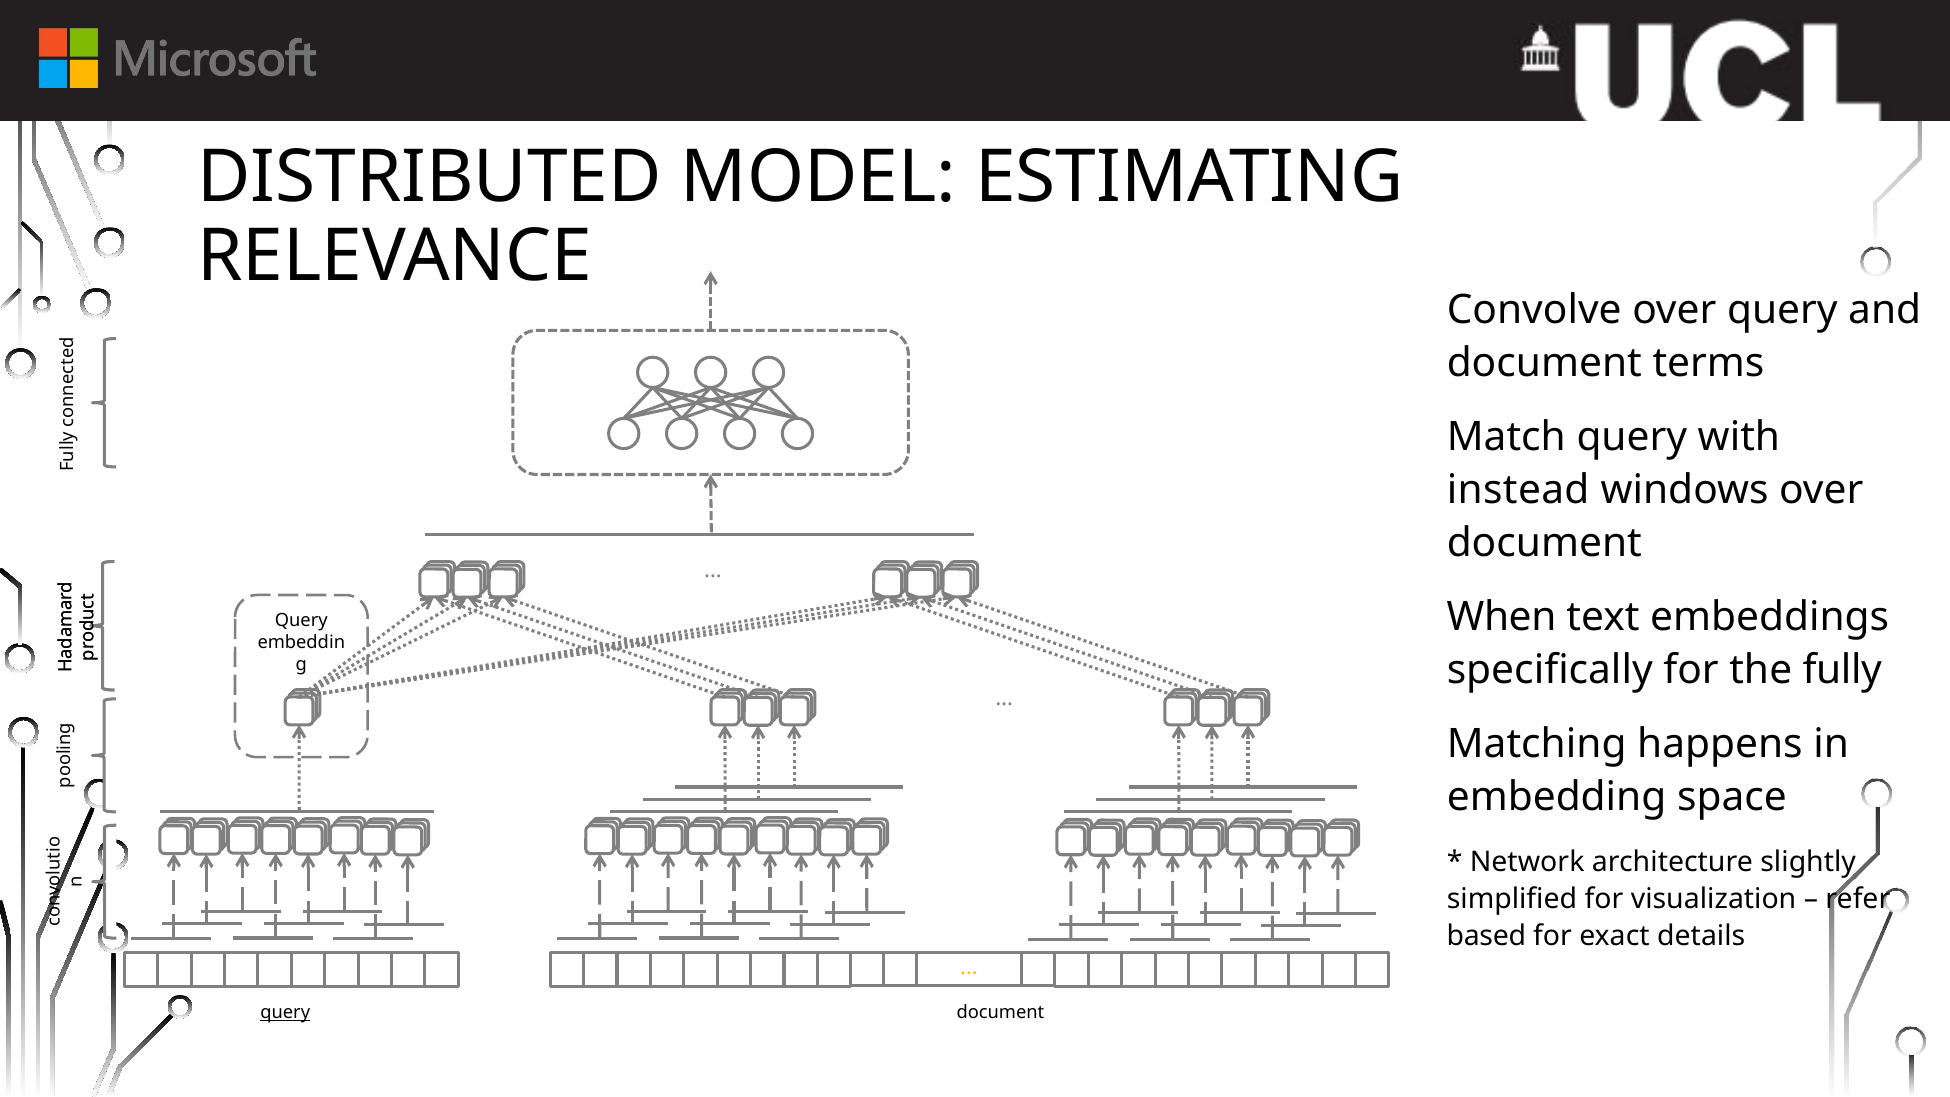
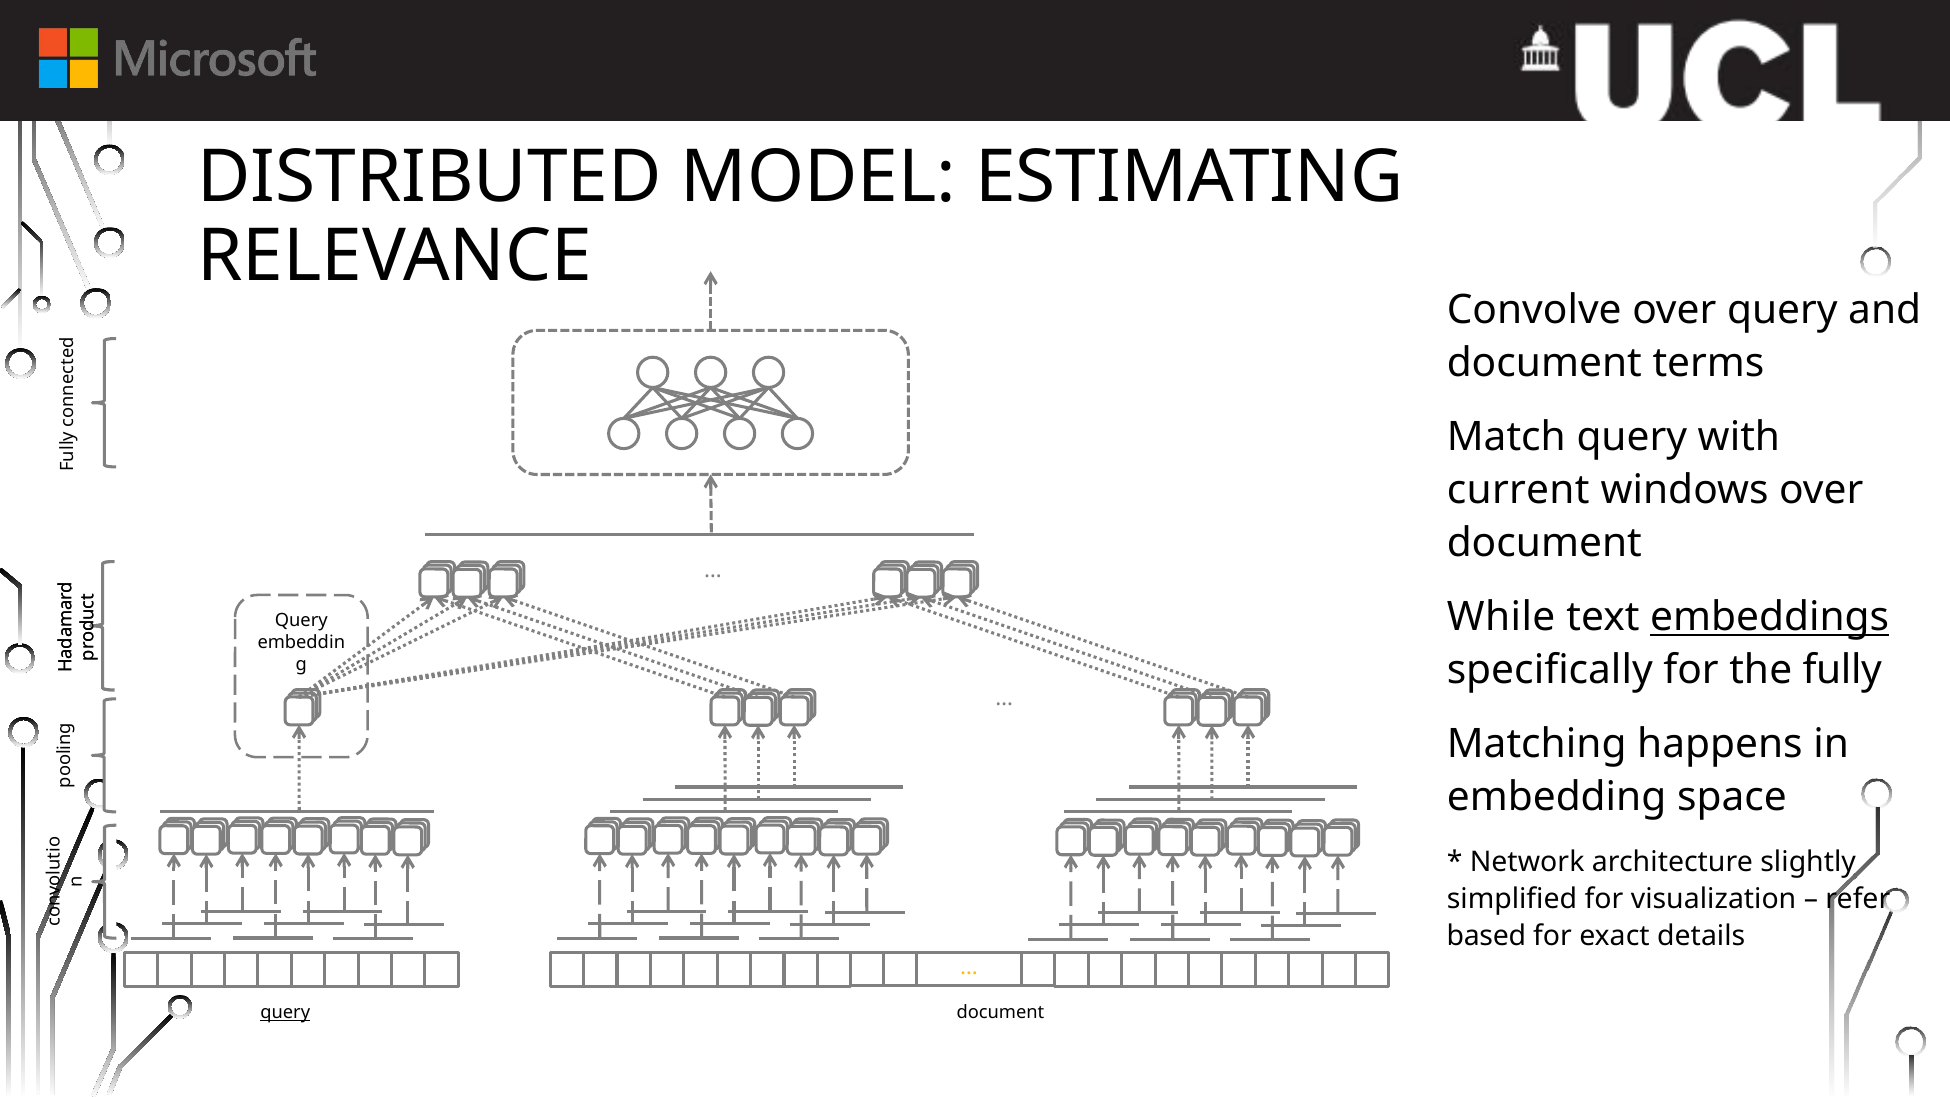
instead: instead -> current (1518, 490)
When: When -> While (1501, 617)
embeddings underline: none -> present (1770, 617)
